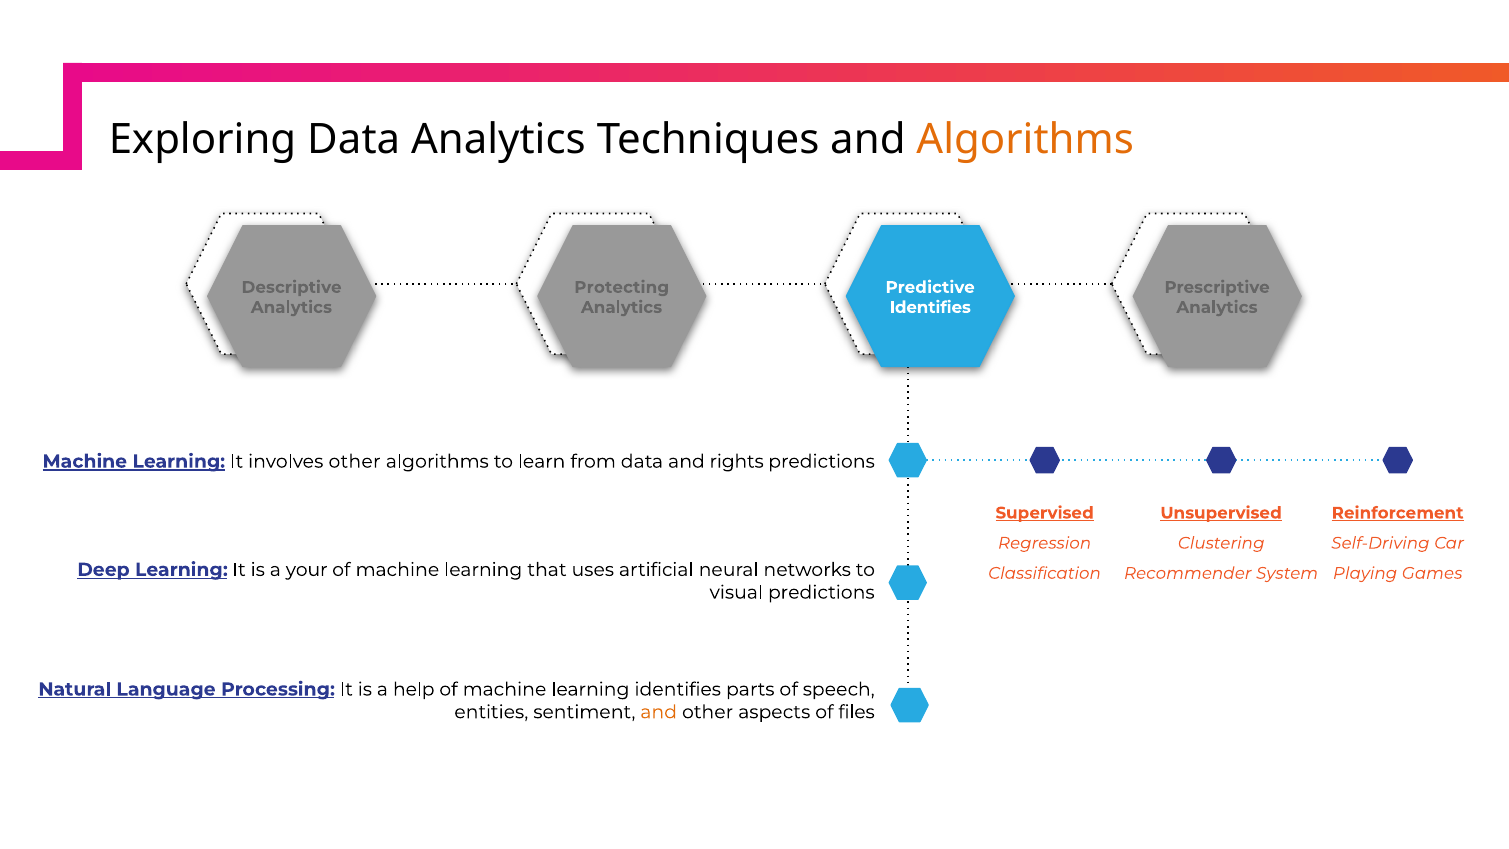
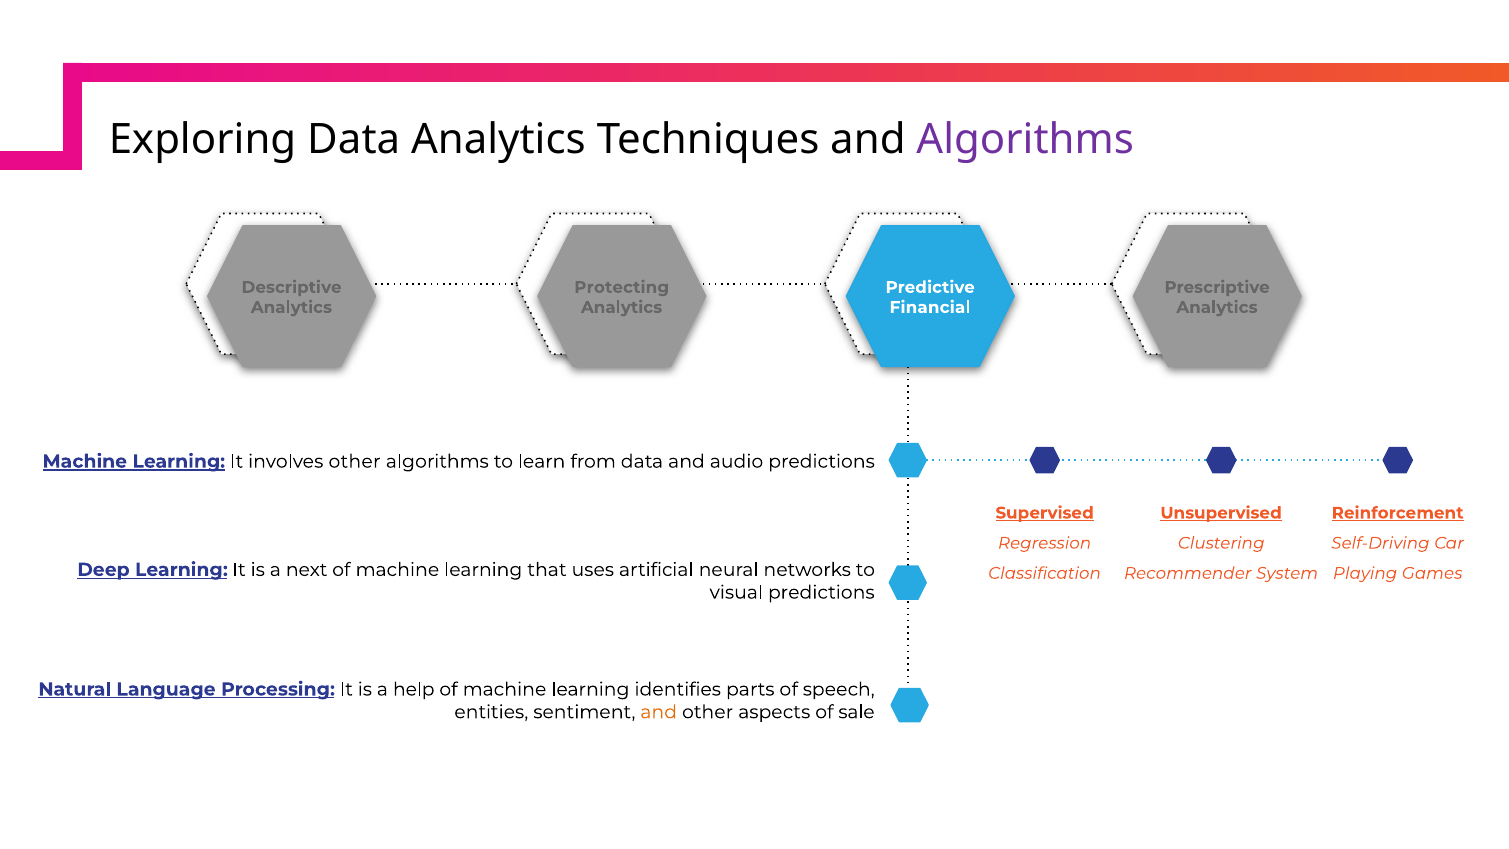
Algorithms colour: orange -> purple (1025, 139)
Identifies: Identifies -> Financial (930, 307)
rights: rights -> audio (737, 461)
your: your -> next (307, 570)
files: files -> sale (856, 712)
